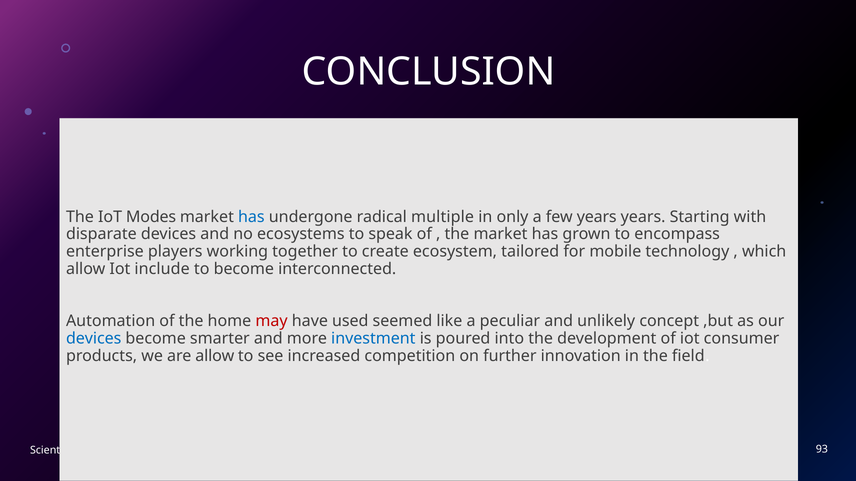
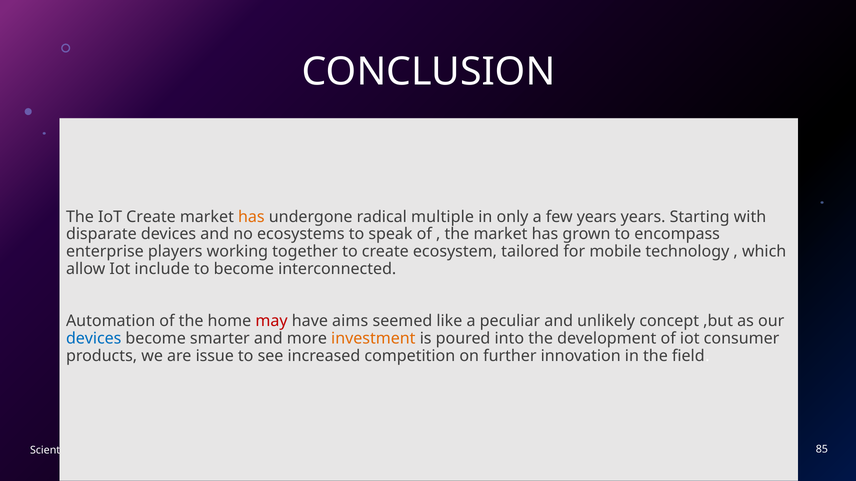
IoT Modes: Modes -> Create (151, 217)
has colour: blue -> orange (251, 217)
used: used -> aims (350, 322)
investment colour: blue -> orange (373, 339)
are allow: allow -> issue (215, 356)
93: 93 -> 85 (822, 450)
